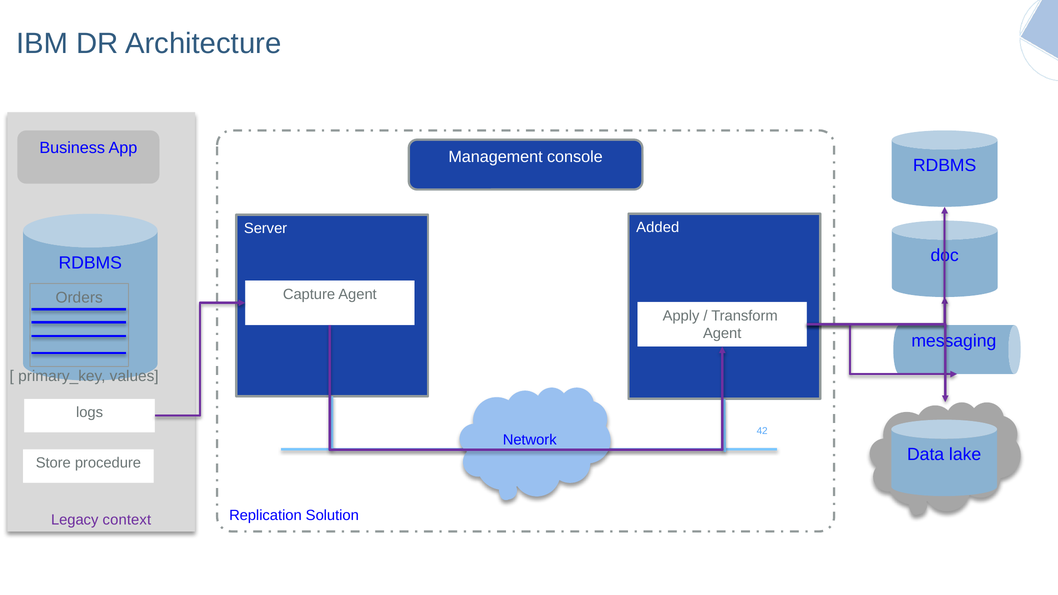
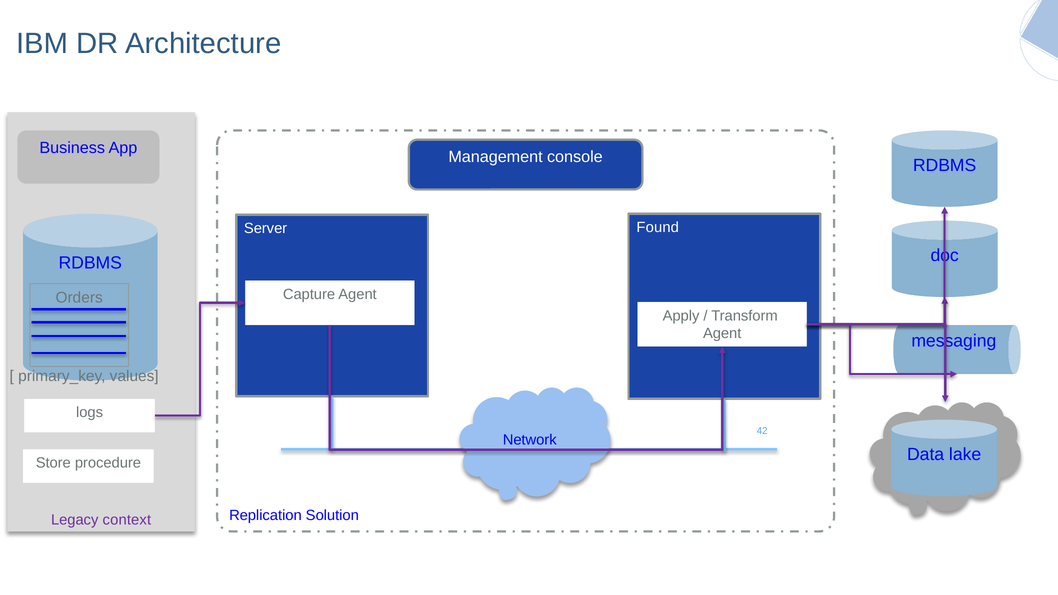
Added: Added -> Found (658, 228)
